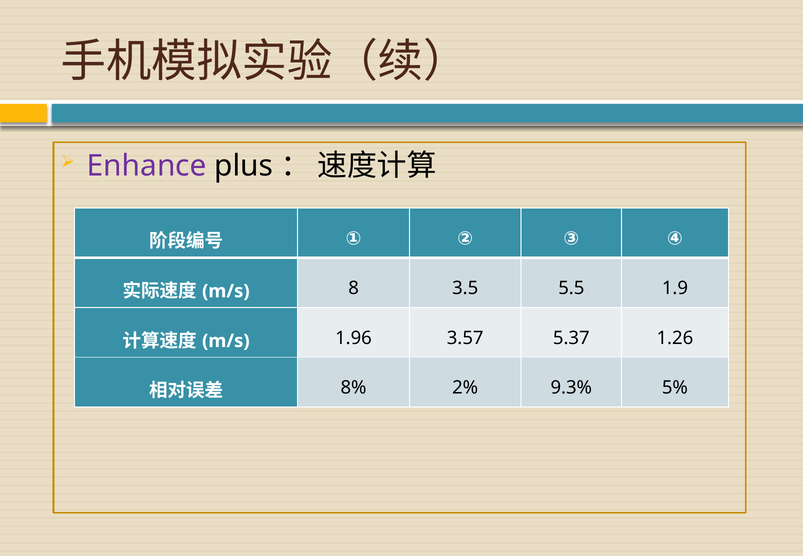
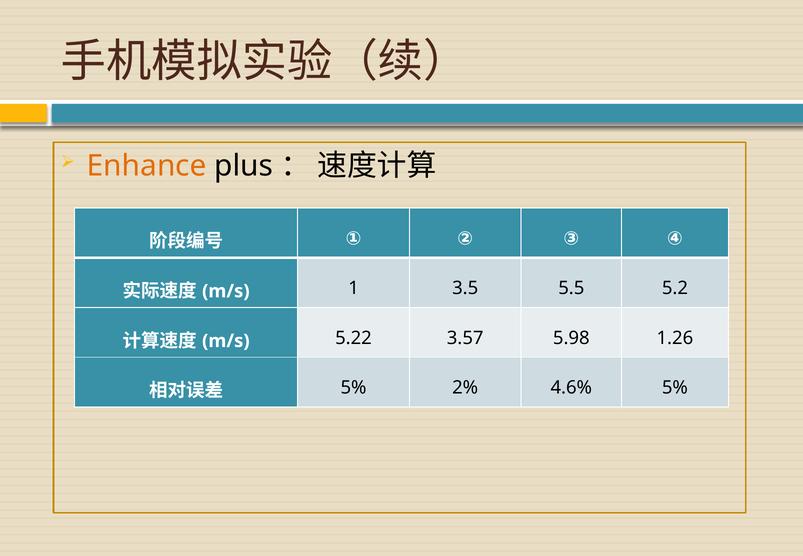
Enhance colour: purple -> orange (147, 166)
8: 8 -> 1 (354, 288)
1.9: 1.9 -> 5.2 (675, 288)
1.96: 1.96 -> 5.22 (353, 338)
5.37: 5.37 -> 5.98 (571, 338)
8%: 8% -> 5% (354, 388)
9.3%: 9.3% -> 4.6% (571, 388)
